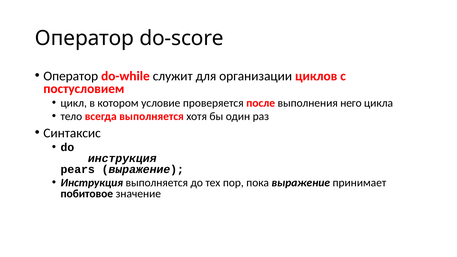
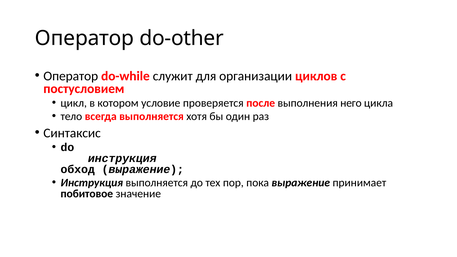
do-score: do-score -> do-other (182, 38)
pears: pears -> обход (78, 169)
